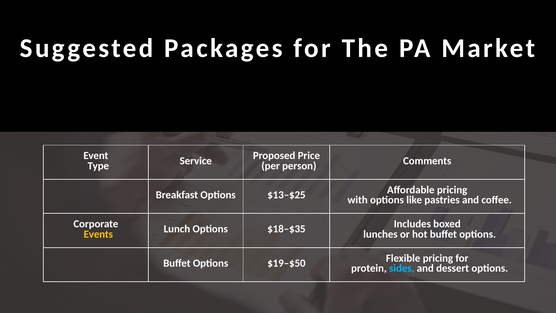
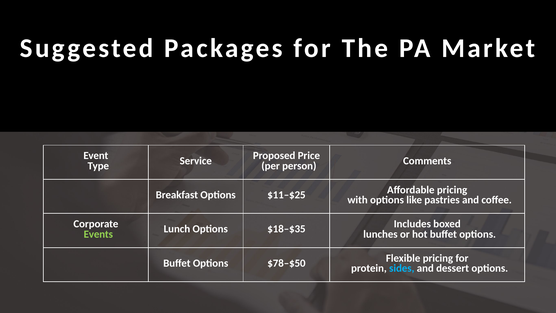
$13–$25: $13–$25 -> $11–$25 (286, 195)
Events colour: yellow -> light green (98, 234)
$19–$50: $19–$50 -> $78–$50 (286, 263)
